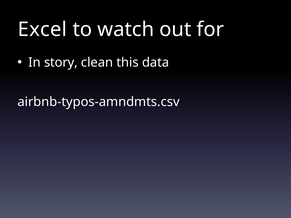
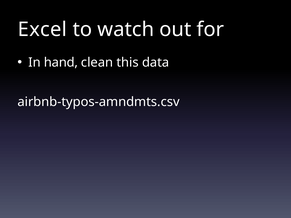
story: story -> hand (61, 63)
